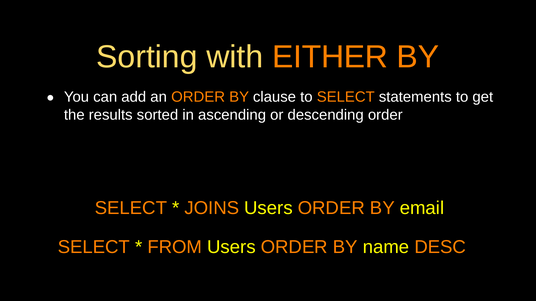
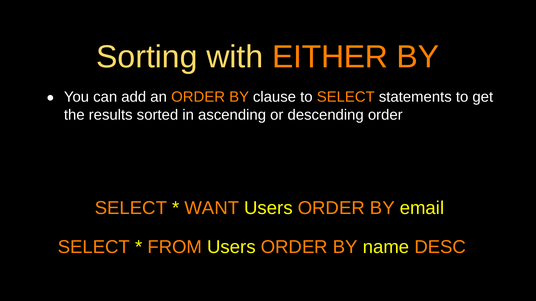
JOINS: JOINS -> WANT (212, 208)
